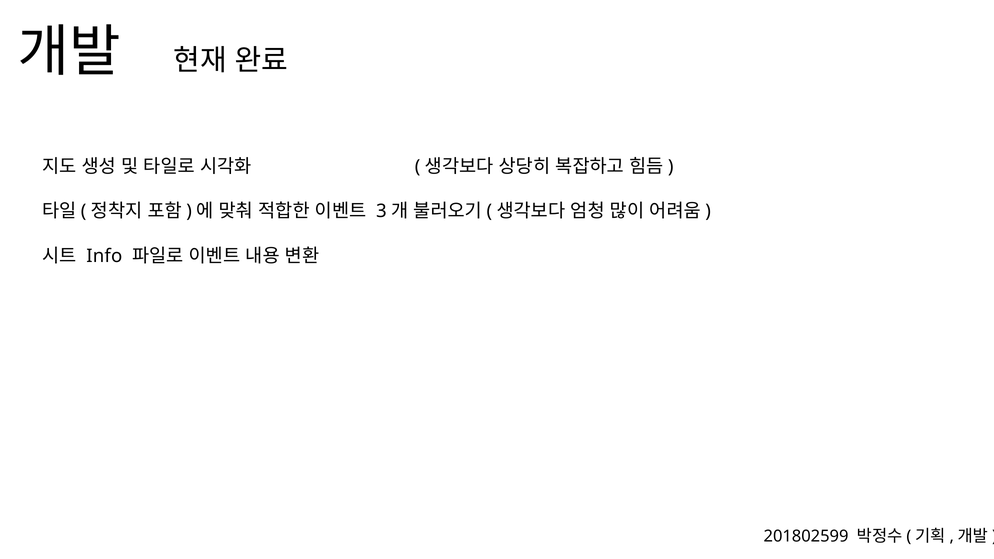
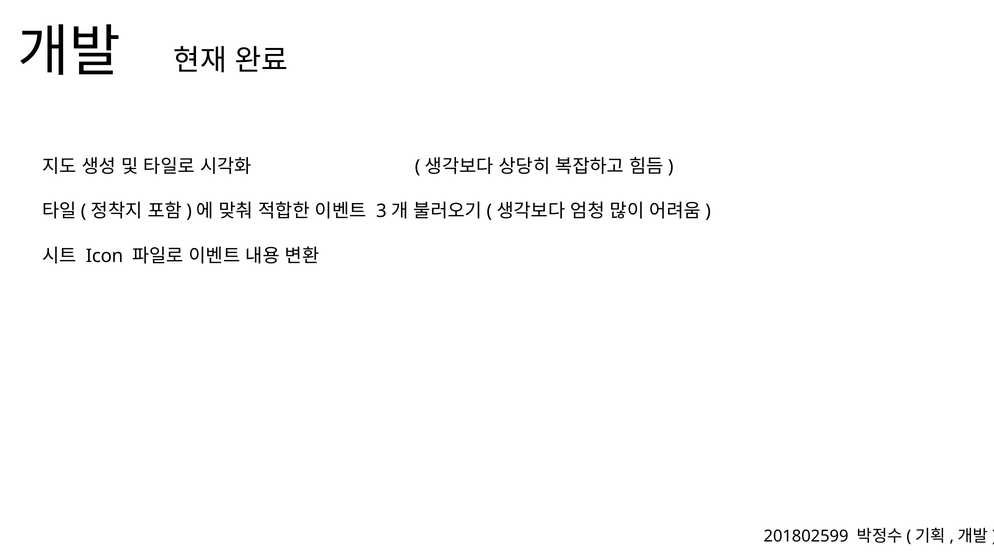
Info: Info -> Icon (105, 256)
